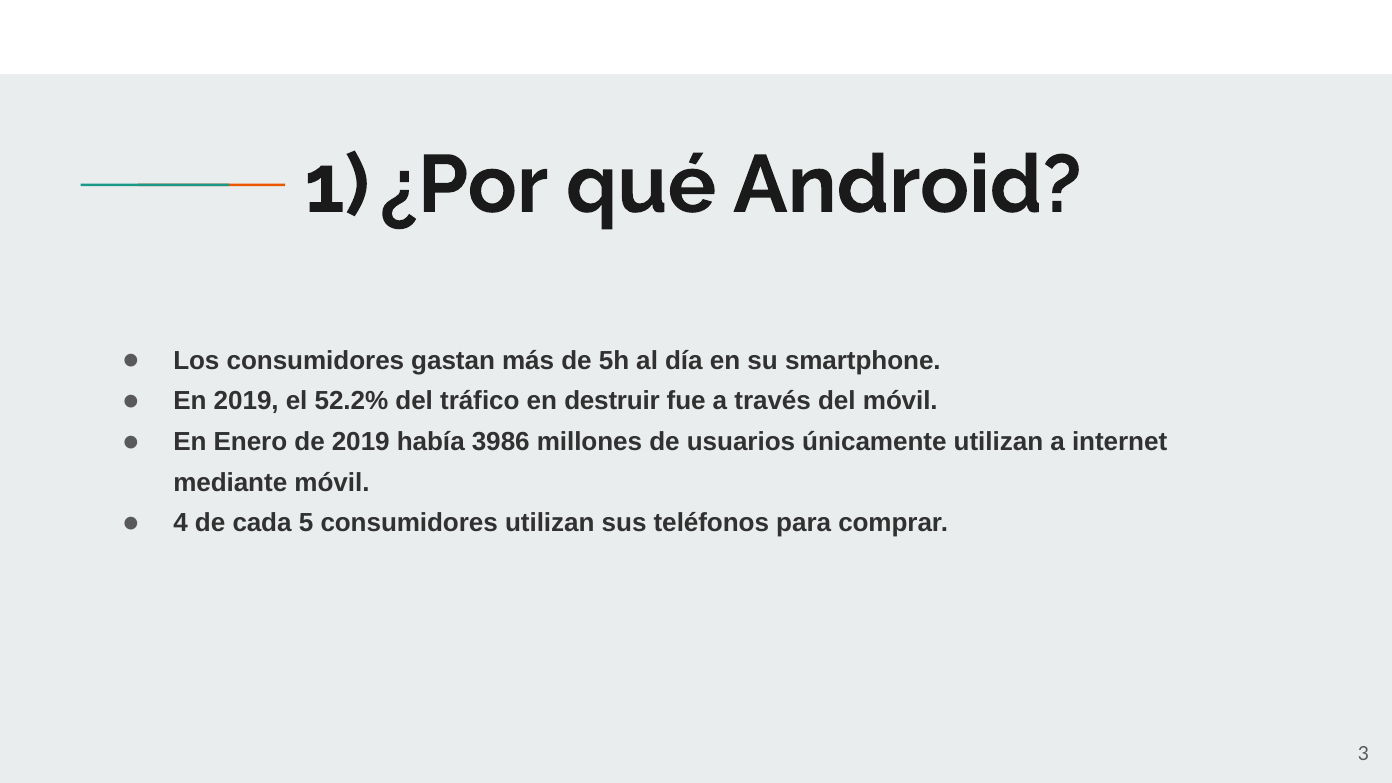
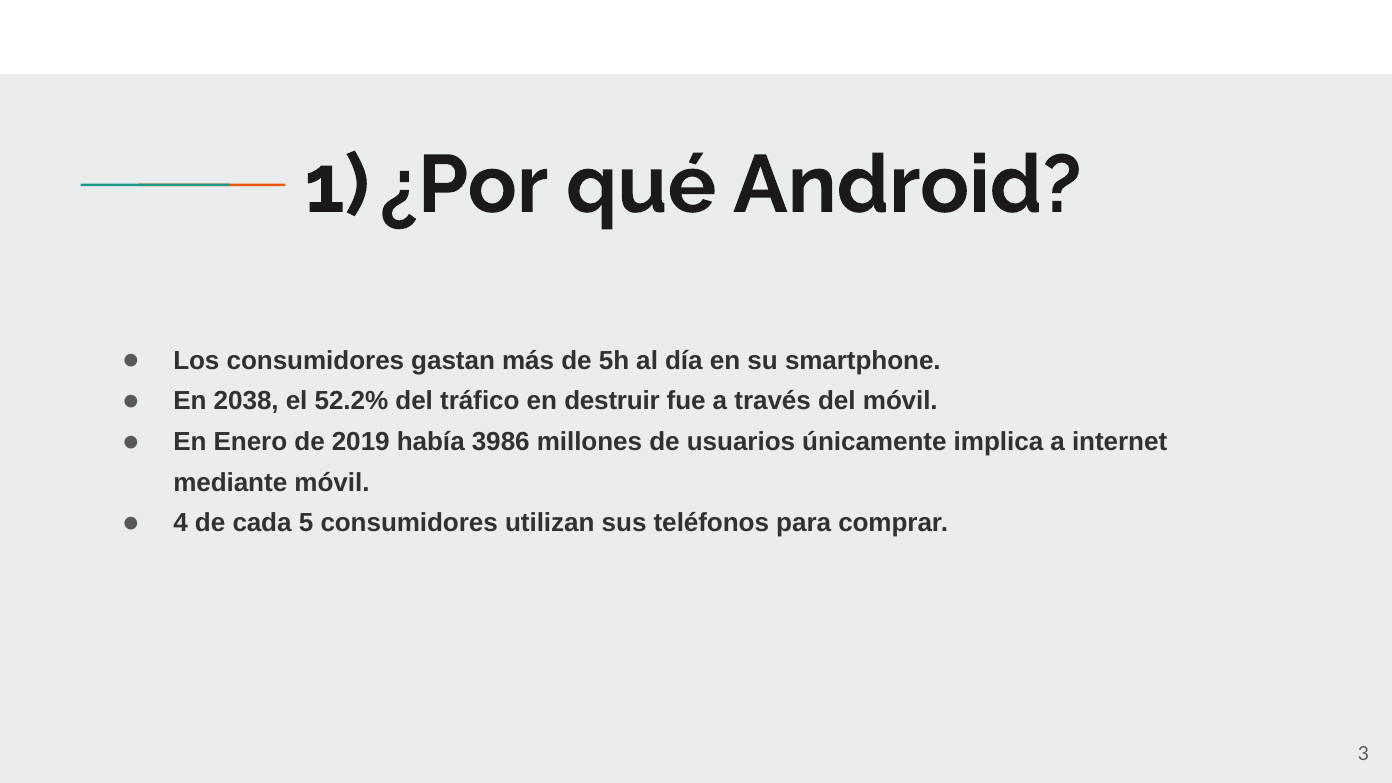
En 2019: 2019 -> 2038 (246, 401)
únicamente utilizan: utilizan -> implica (998, 442)
